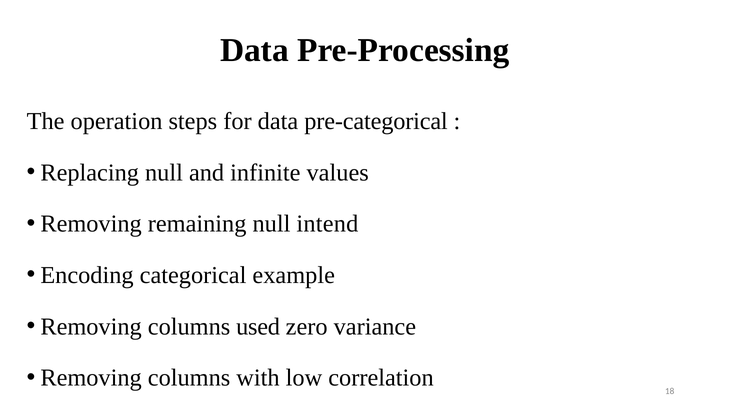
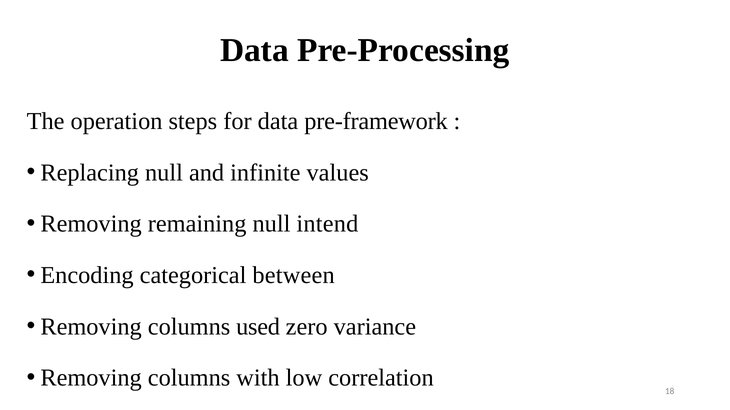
pre-categorical: pre-categorical -> pre-framework (376, 121)
example: example -> between (294, 276)
